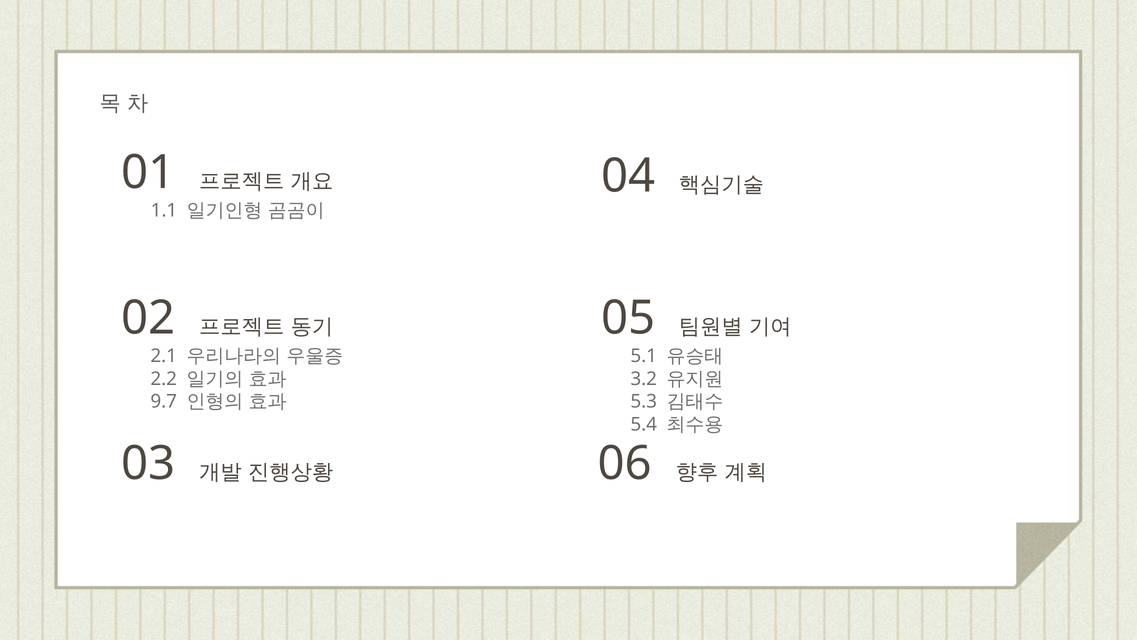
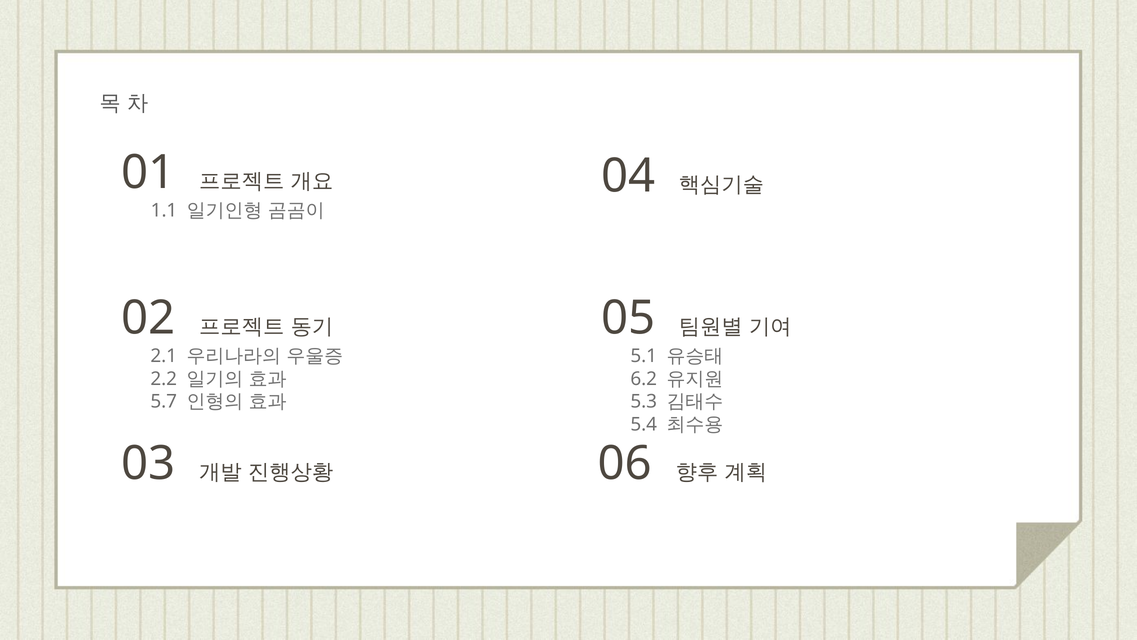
3.2: 3.2 -> 6.2 (644, 379)
9.7: 9.7 -> 5.7 (164, 401)
